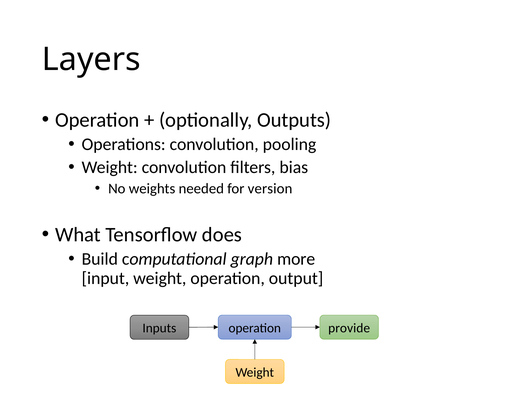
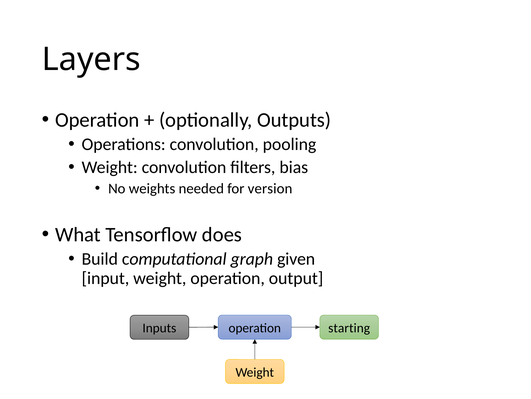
more: more -> given (296, 259)
provide: provide -> starting (349, 327)
